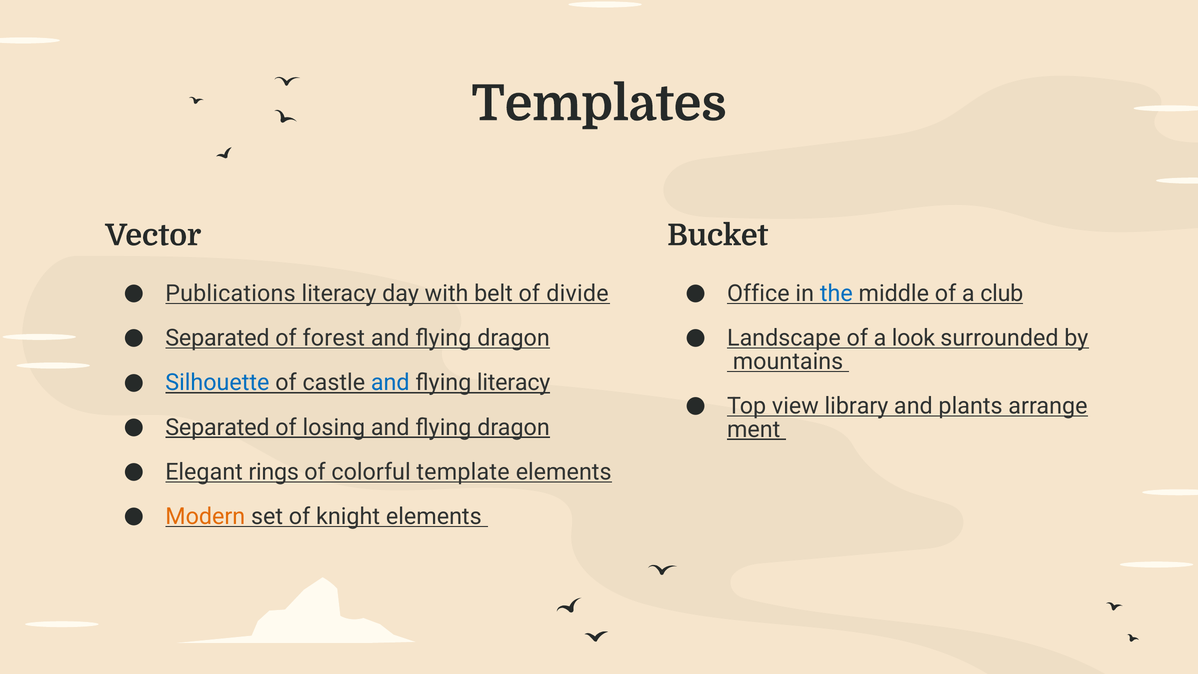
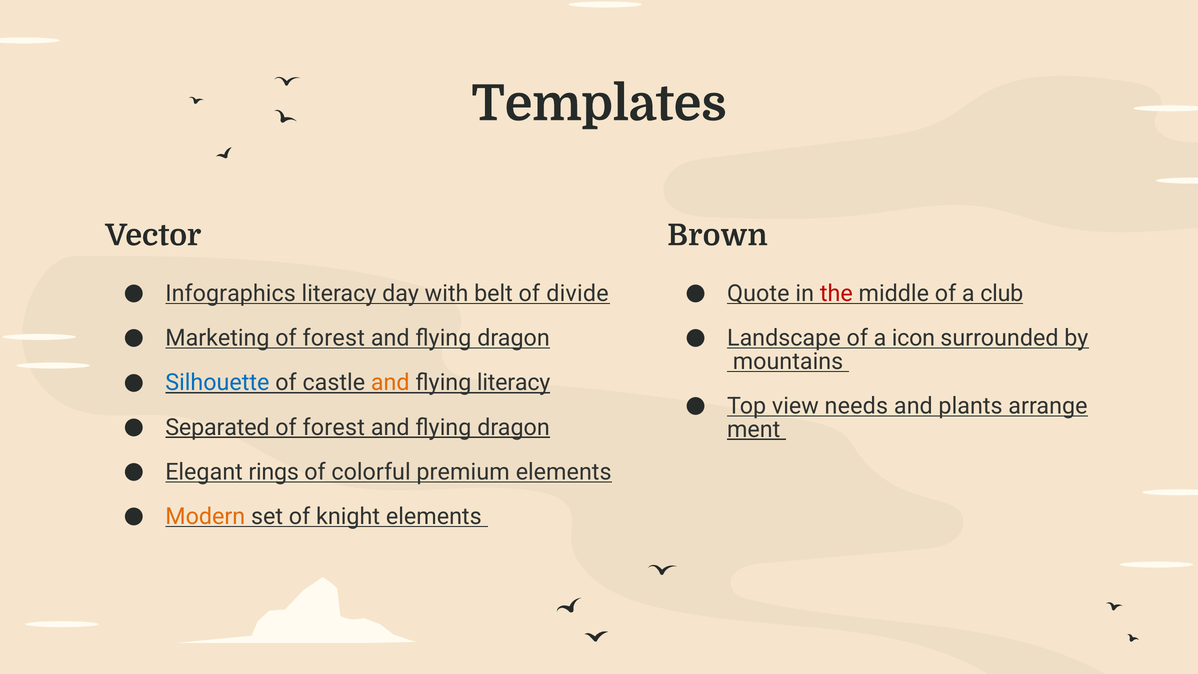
Bucket: Bucket -> Brown (717, 235)
Publications: Publications -> Infographics (231, 293)
Office: Office -> Quote (758, 293)
the colour: blue -> red (836, 293)
Separated: Separated -> Marketing (217, 338)
look: look -> icon (913, 338)
and colour: blue -> orange (390, 383)
library: library -> needs (856, 406)
losing: losing -> forest (334, 427)
template: template -> premium (463, 472)
